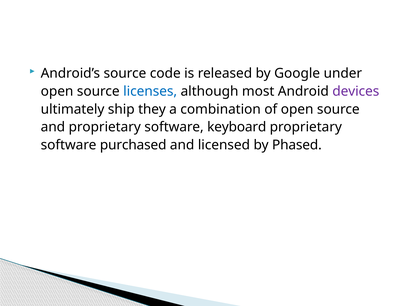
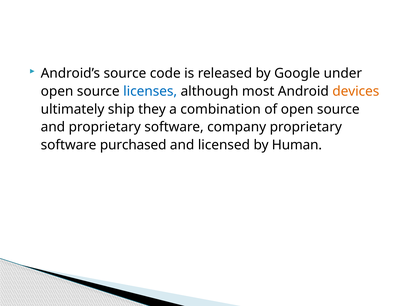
devices colour: purple -> orange (356, 91)
keyboard: keyboard -> company (237, 127)
Phased: Phased -> Human (297, 145)
